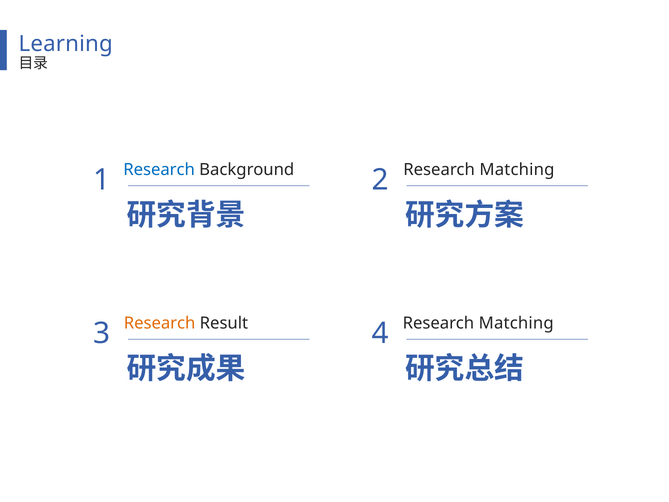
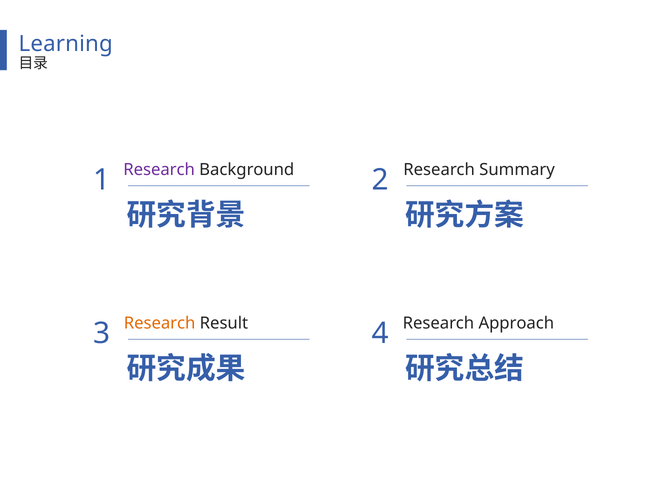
Research colour: blue -> purple (159, 170)
1 Research Matching: Matching -> Summary (517, 170)
3 Research Matching: Matching -> Approach (516, 323)
